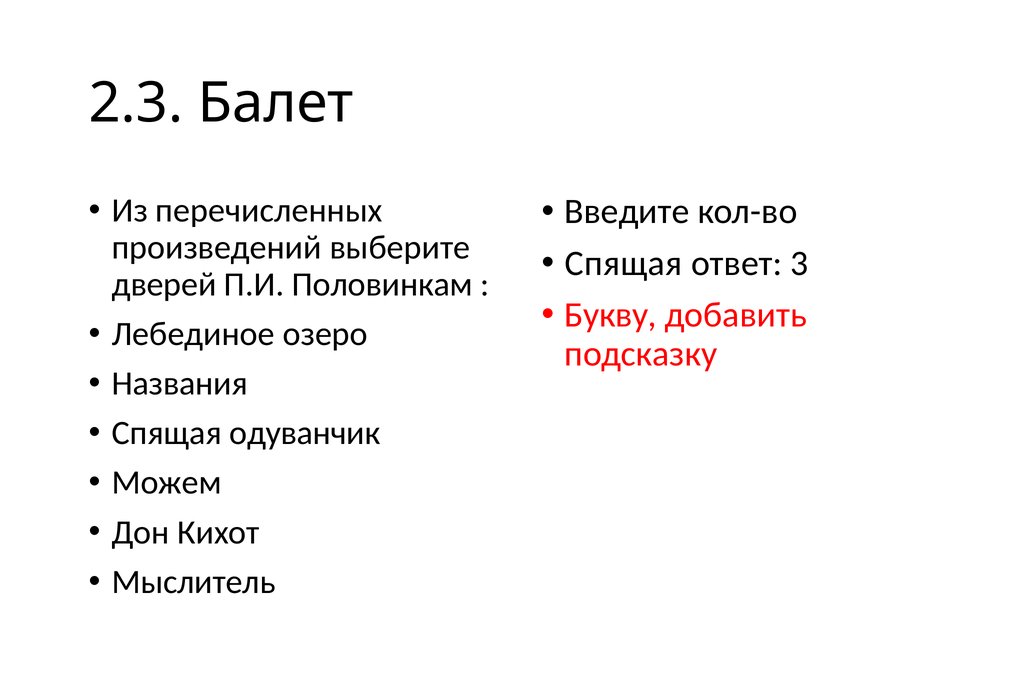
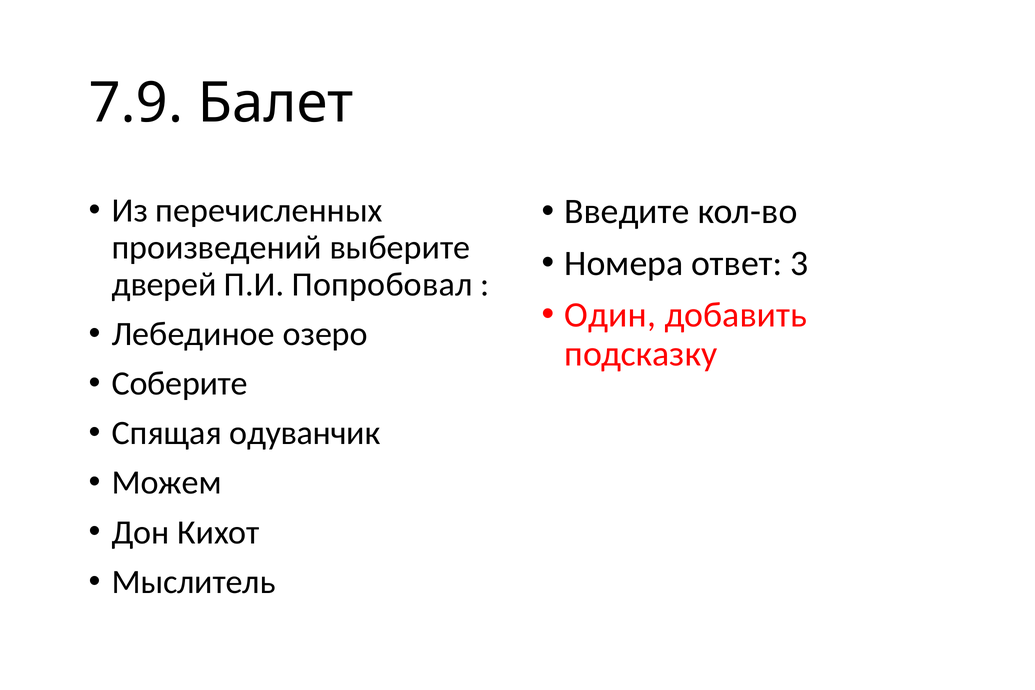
2.3: 2.3 -> 7.9 (136, 103)
Спящая: Спящая -> Номера (624, 263)
Половинкам: Половинкам -> Попробовал (382, 284)
Букву: Букву -> Один (610, 315)
Названия: Названия -> Соберите (180, 384)
